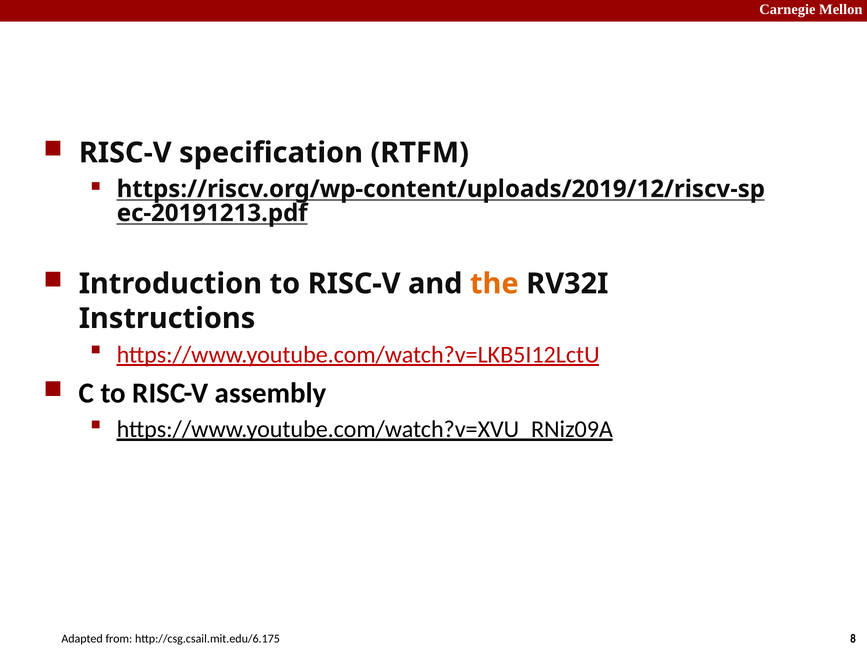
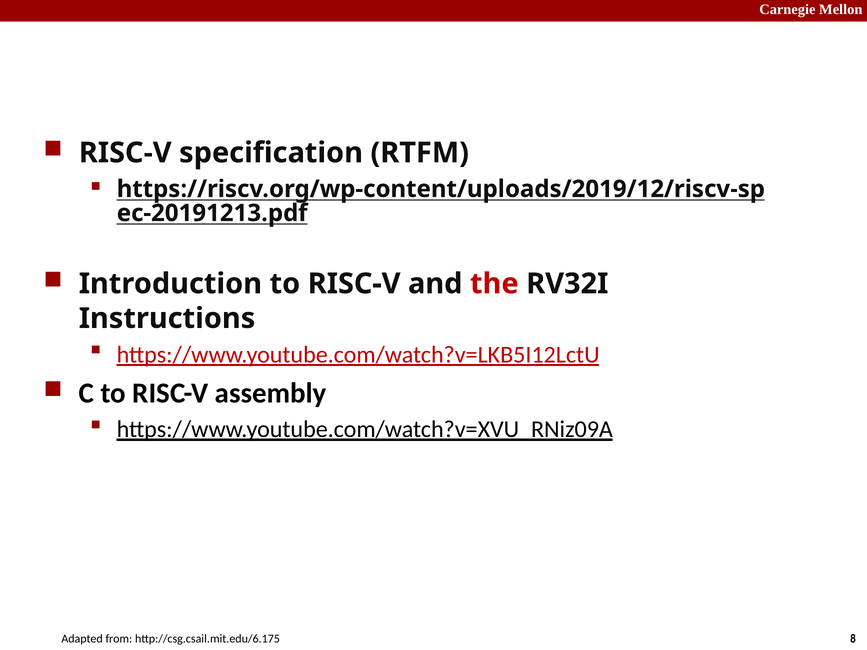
the colour: orange -> red (494, 284)
